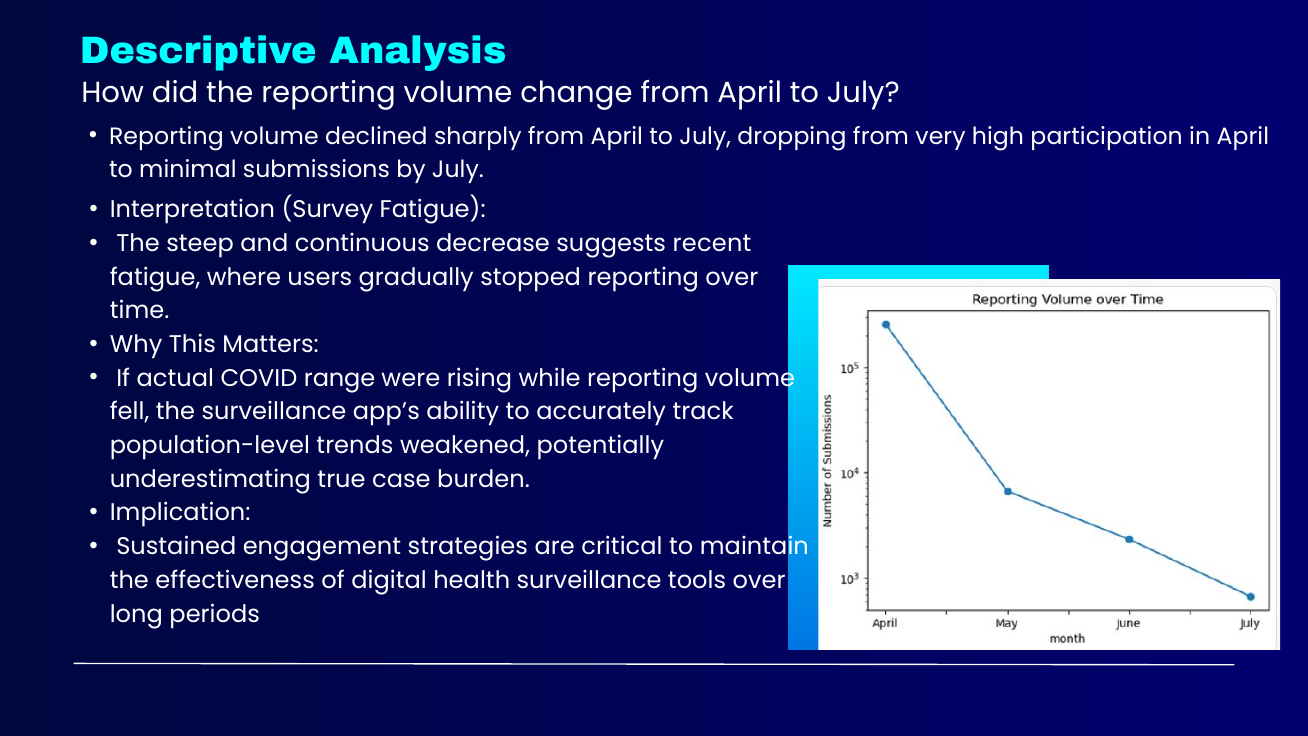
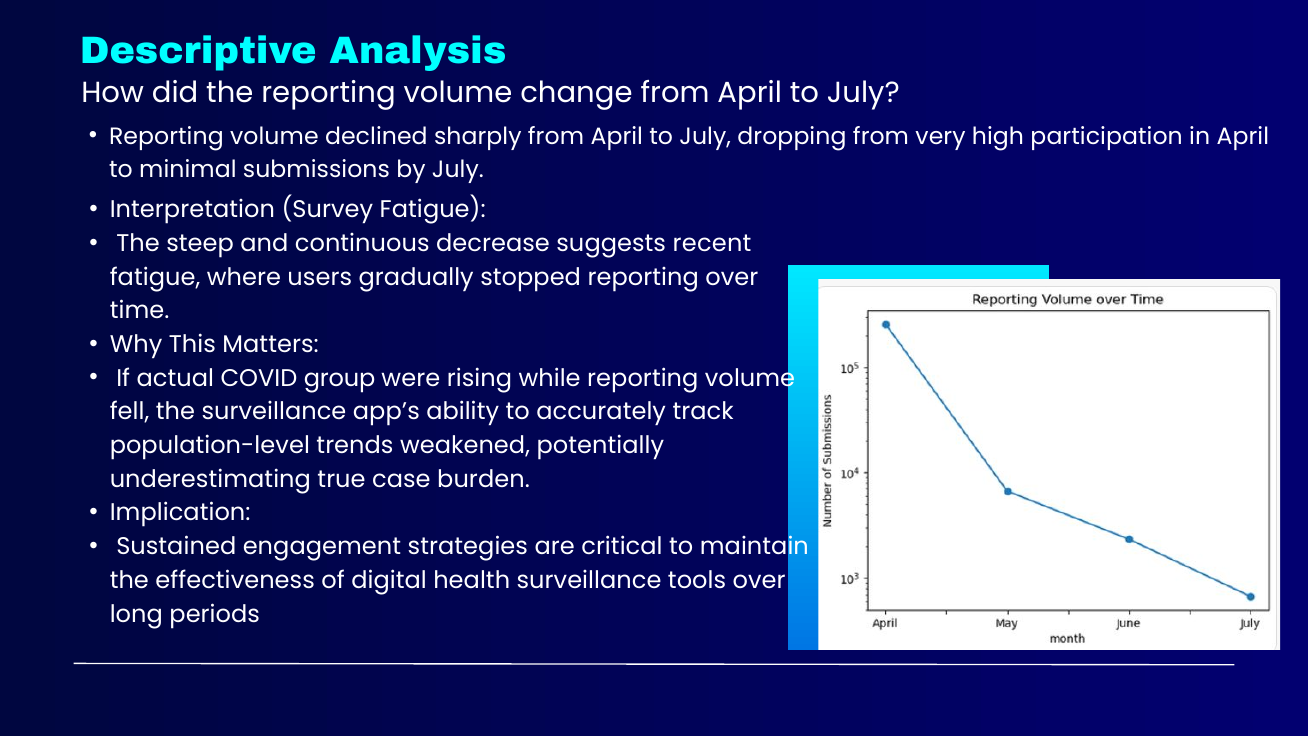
range: range -> group (340, 378)
